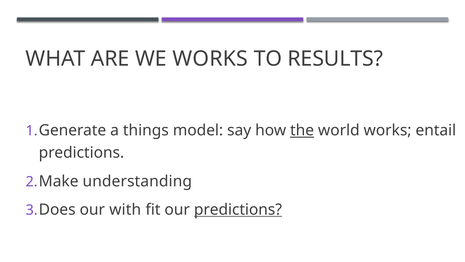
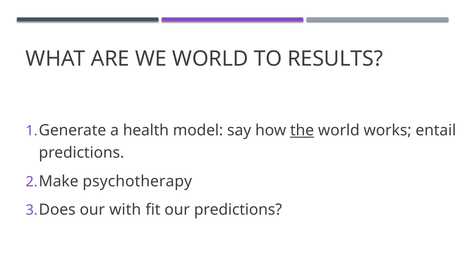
WE WORKS: WORKS -> WORLD (210, 59)
things: things -> health (146, 130)
understanding: understanding -> psychotherapy (137, 181)
predictions underline: present -> none (238, 209)
